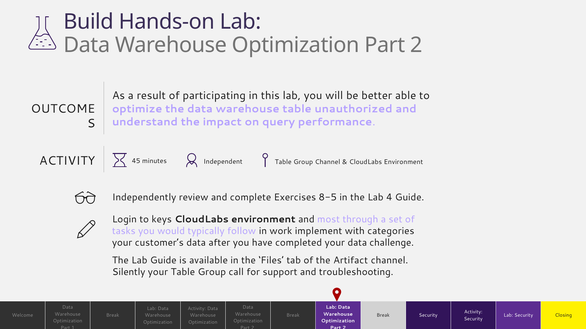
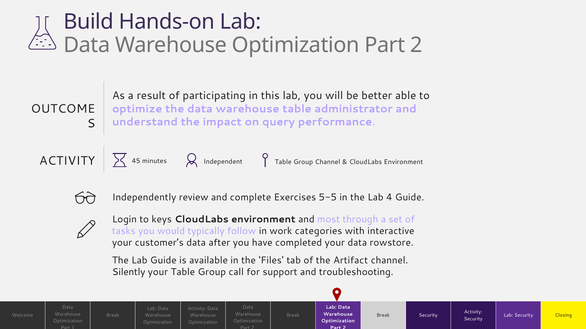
unauthorized: unauthorized -> administrator (354, 109)
8-5: 8-5 -> 5-5 (328, 198)
implement: implement -> categories (319, 231)
categories: categories -> interactive (391, 231)
challenge: challenge -> rowstore (392, 243)
